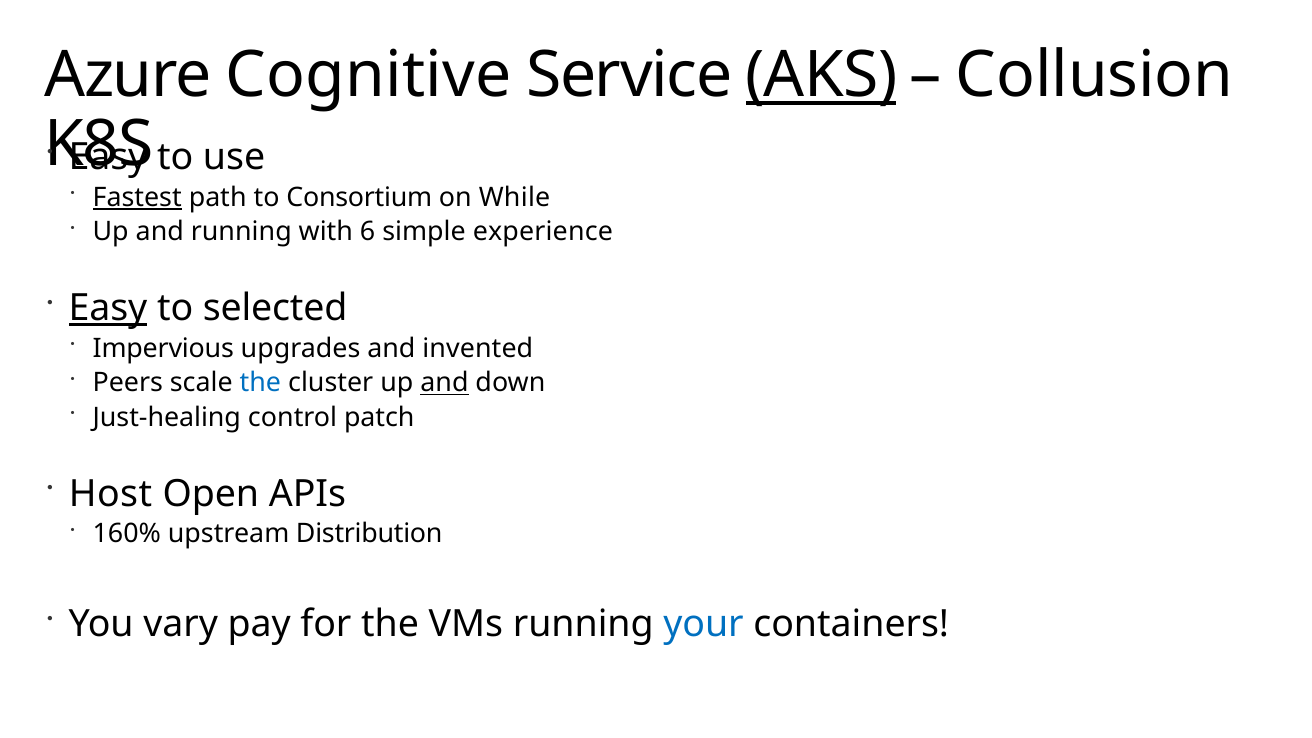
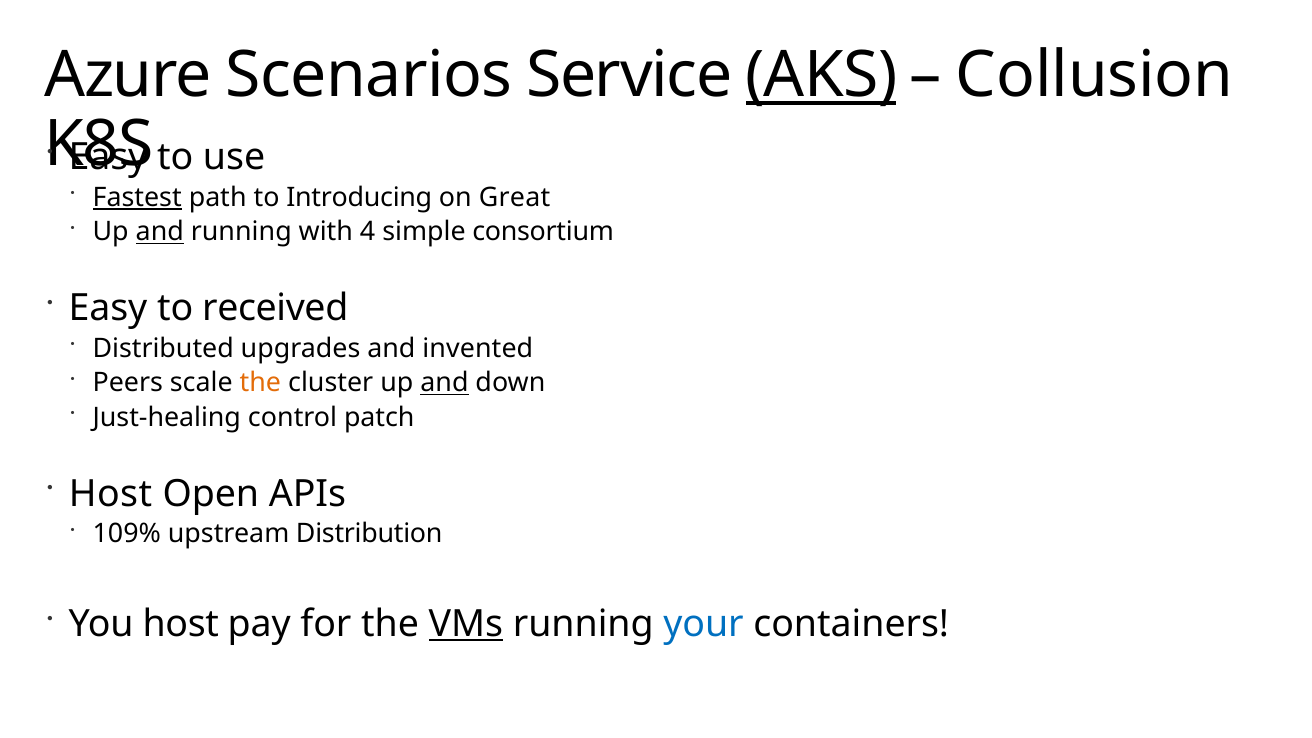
Cognitive: Cognitive -> Scenarios (369, 75)
Consortium: Consortium -> Introducing (359, 198)
While: While -> Great (515, 198)
and underline: none -> present (160, 232)
6: 6 -> 4 (368, 232)
experience: experience -> consortium (543, 232)
Easy underline: present -> none (108, 308)
selected: selected -> received (275, 308)
Impervious: Impervious -> Distributed (163, 349)
the colour: blue -> orange (260, 383)
160%: 160% -> 109% (127, 534)
You vary: vary -> host (181, 624)
VMs underline: none -> present (466, 624)
